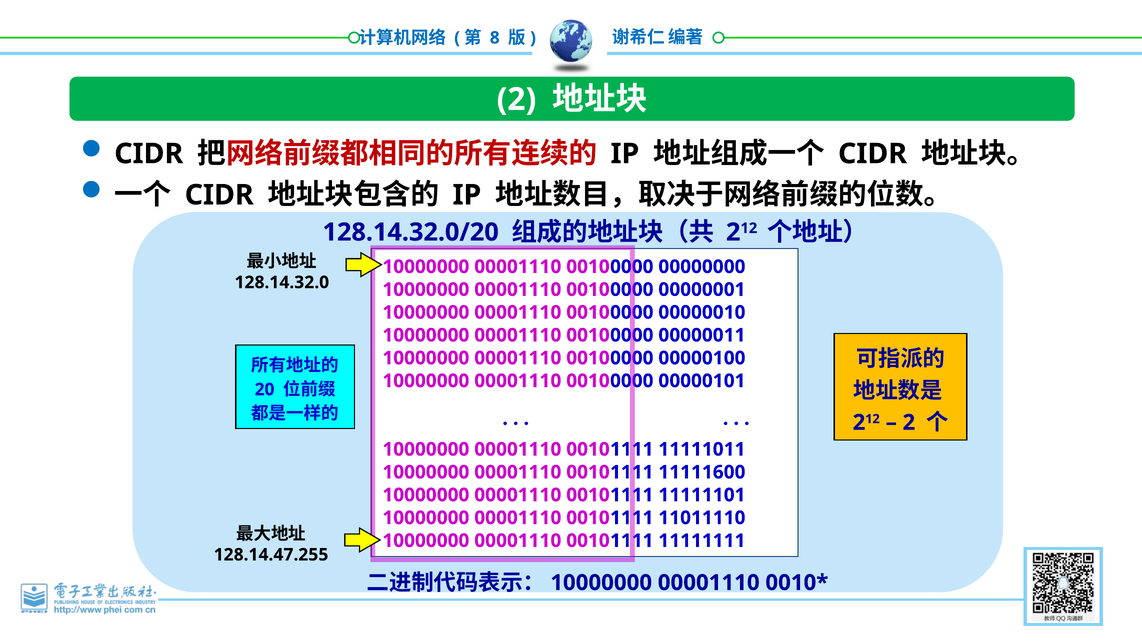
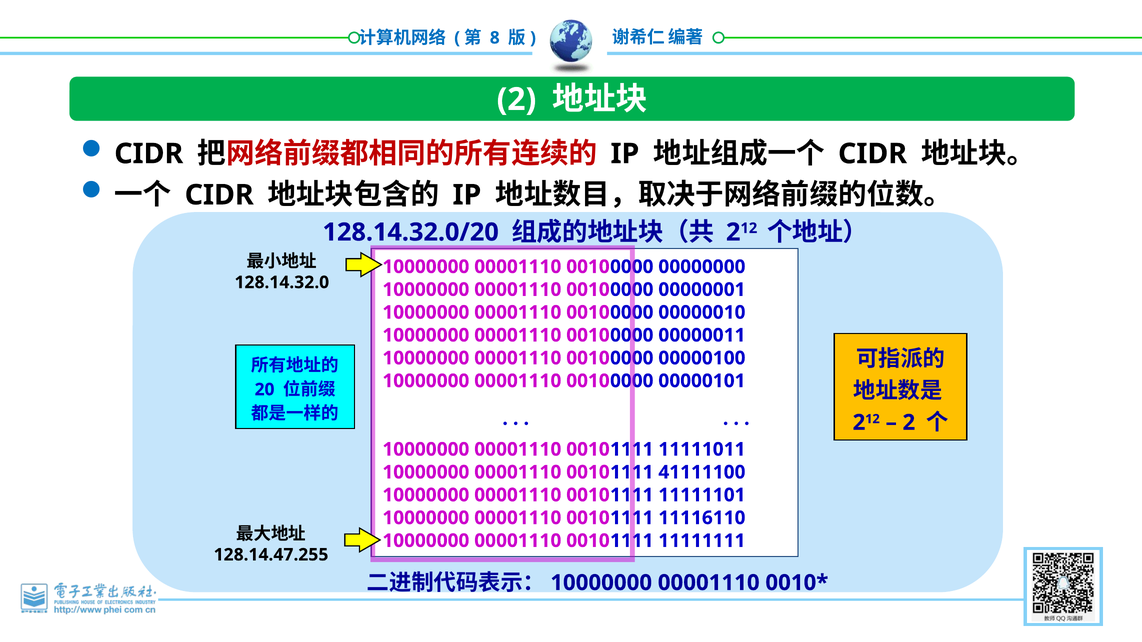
11111600: 11111600 -> 41111100 (702, 473)
11011110: 11011110 -> 11116110 (702, 518)
